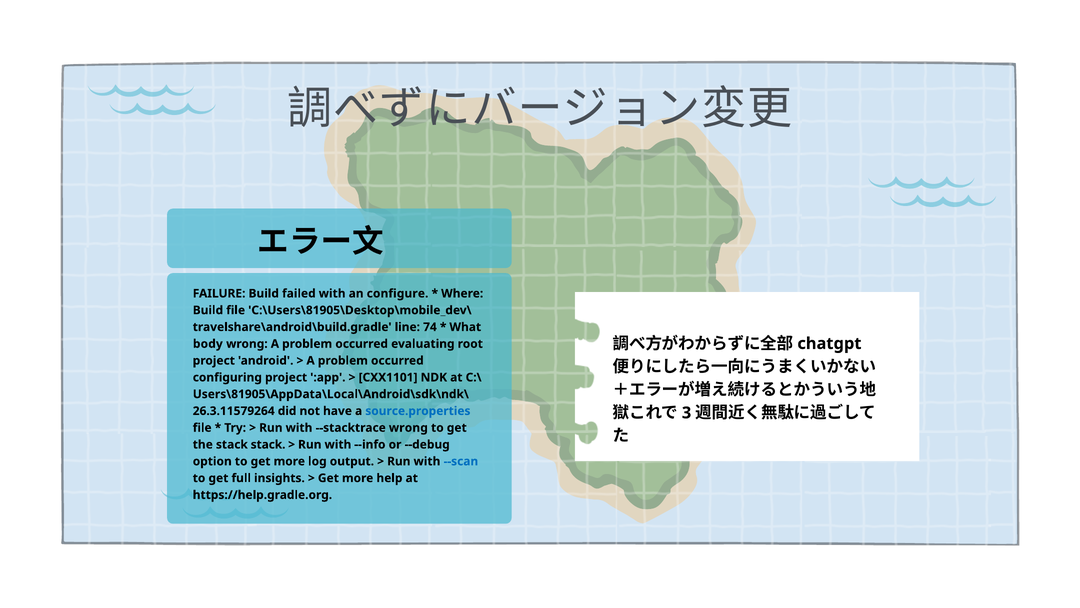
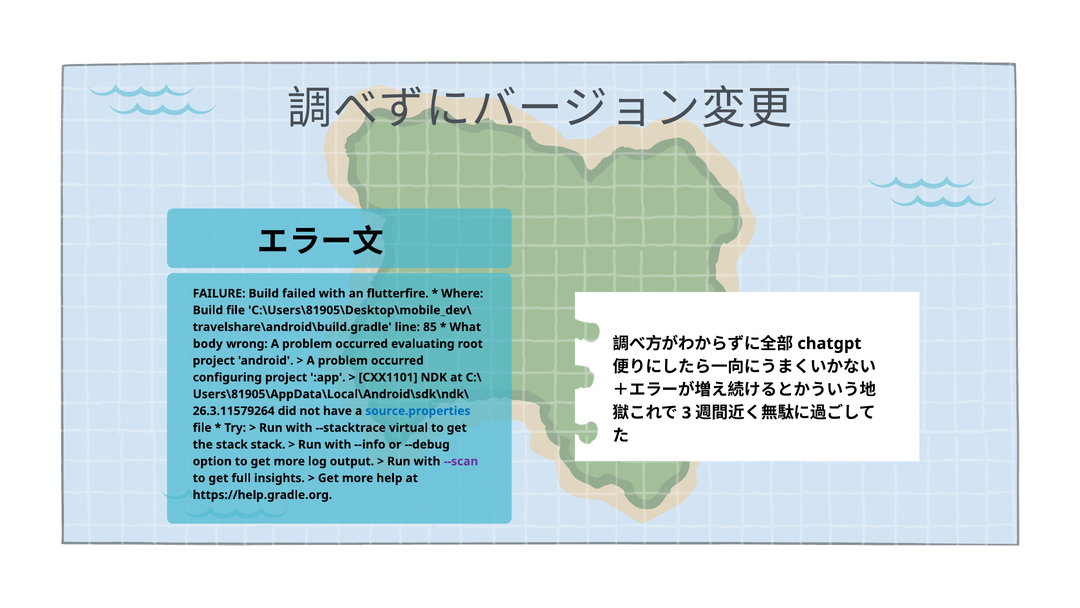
configure: configure -> flutterfire (398, 293)
74: 74 -> 85 (430, 327)
--stacktrace wrong: wrong -> virtual (408, 427)
--scan colour: blue -> purple (461, 461)
